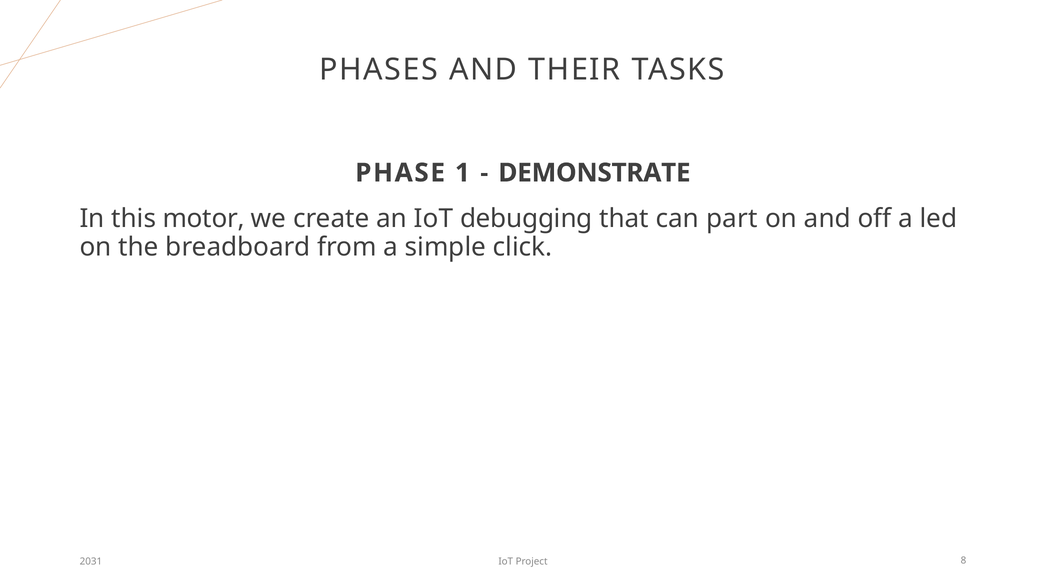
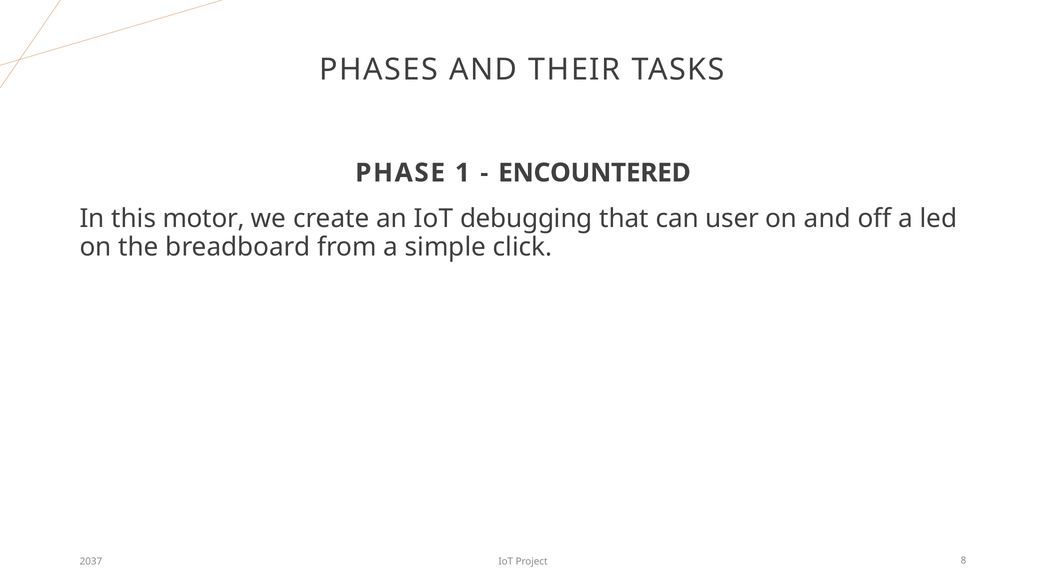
DEMONSTRATE: DEMONSTRATE -> ENCOUNTERED (594, 173)
part: part -> user (732, 219)
2031: 2031 -> 2037 (91, 562)
